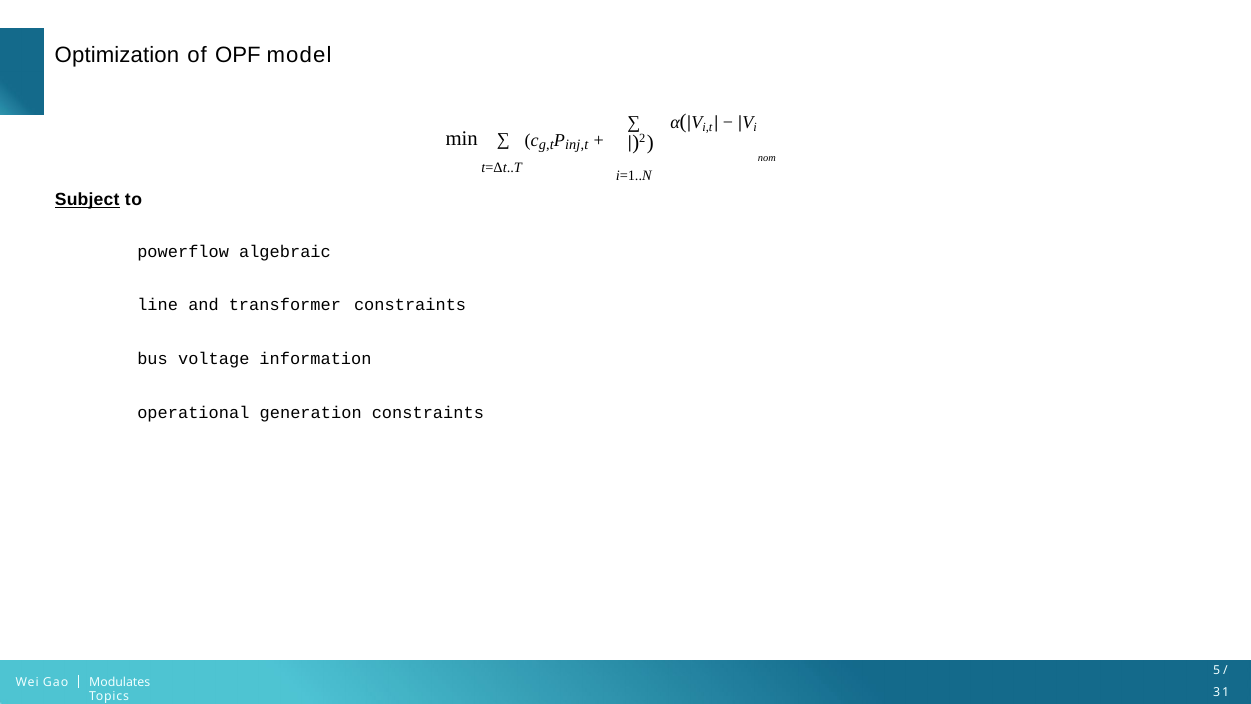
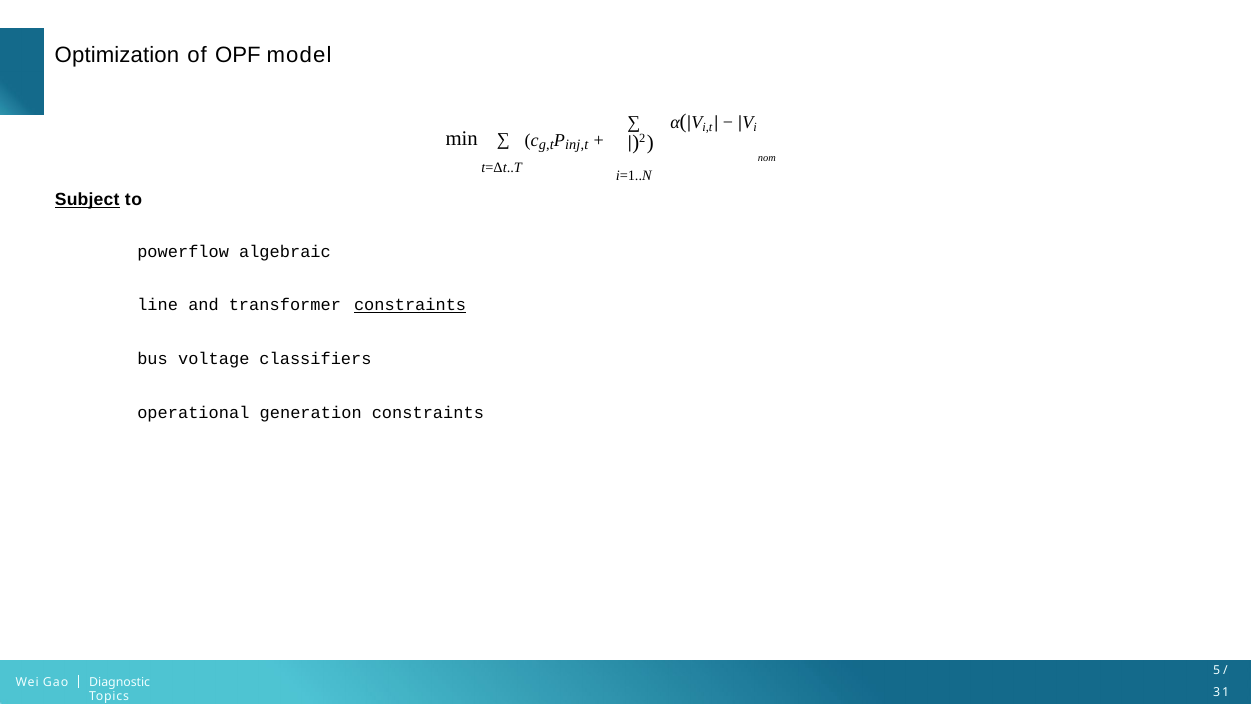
constraints underline: none -> present (410, 305)
information: information -> classifiers (315, 359)
Modulates: Modulates -> Diagnostic (120, 682)
